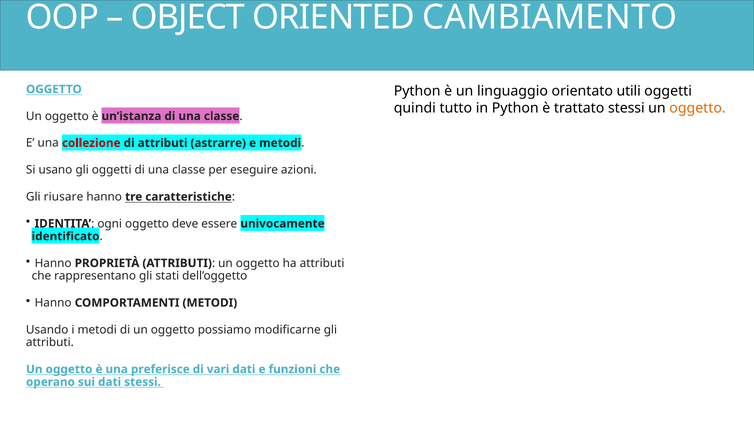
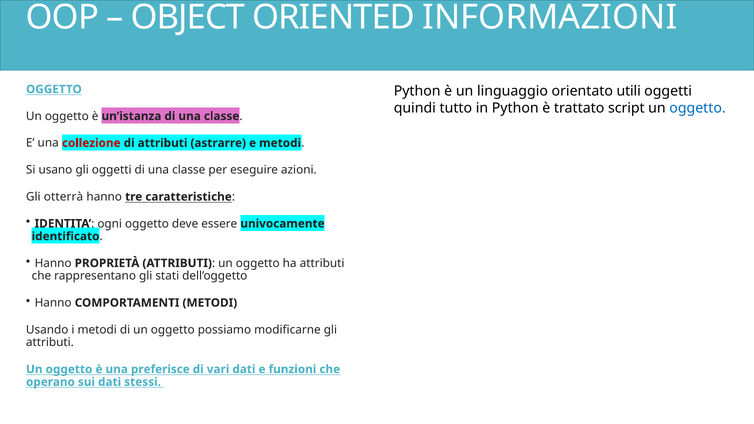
CAMBIAMENTO: CAMBIAMENTO -> INFORMAZIONI (550, 17)
trattato stessi: stessi -> script (626, 108)
oggetto colour: orange -> blue (698, 108)
riusare: riusare -> otterrà (64, 197)
